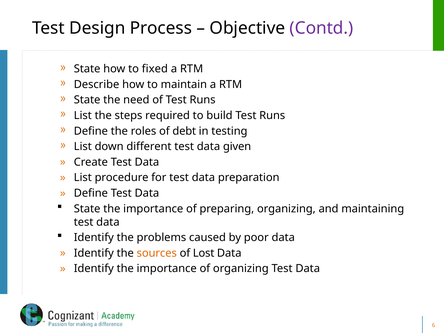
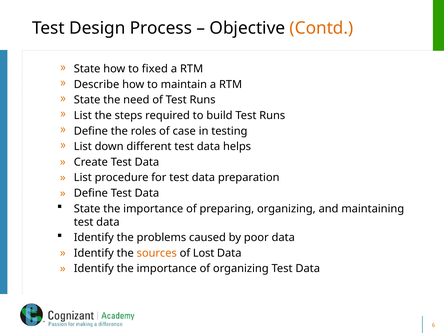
Contd colour: purple -> orange (322, 28)
debt: debt -> case (184, 131)
given: given -> helps (237, 147)
